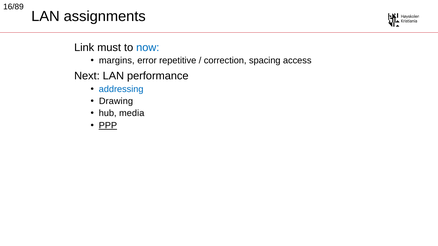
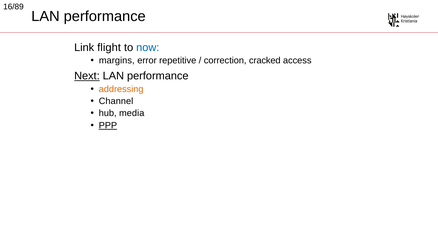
assignments: assignments -> performance (105, 16)
must: must -> flight (109, 48)
spacing: spacing -> cracked (265, 61)
Next underline: none -> present (87, 76)
addressing colour: blue -> orange (121, 89)
Drawing: Drawing -> Channel (116, 101)
